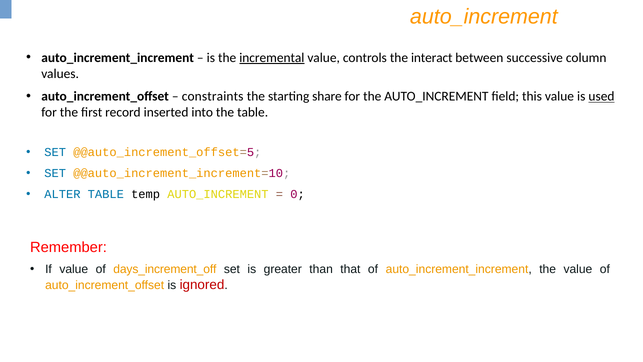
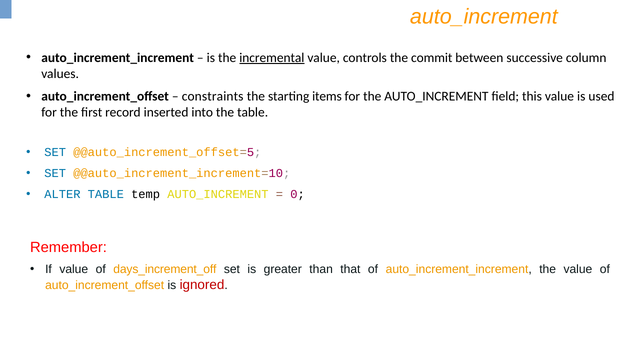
interact: interact -> commit (432, 58)
share: share -> items (327, 96)
used underline: present -> none (601, 96)
